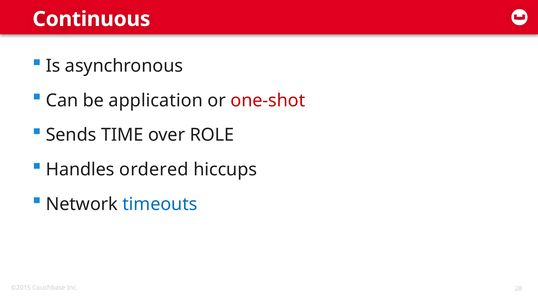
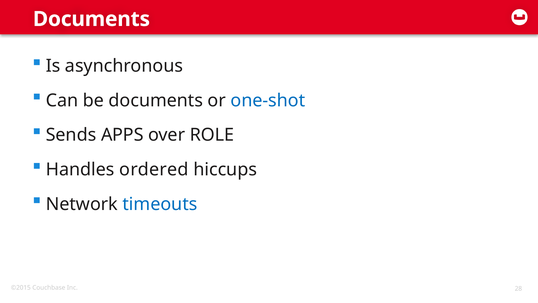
Continuous: Continuous -> Documents (91, 19)
be application: application -> documents (156, 100)
one-shot colour: red -> blue (268, 100)
TIME: TIME -> APPS (122, 135)
